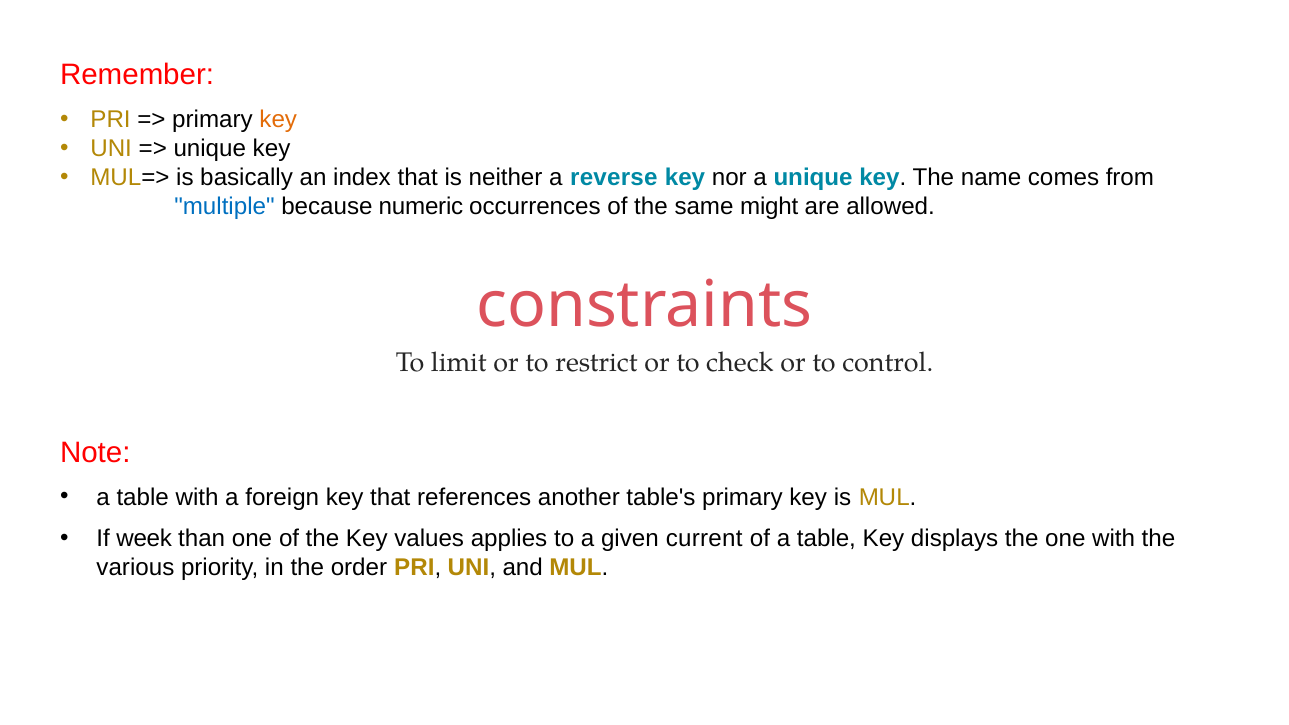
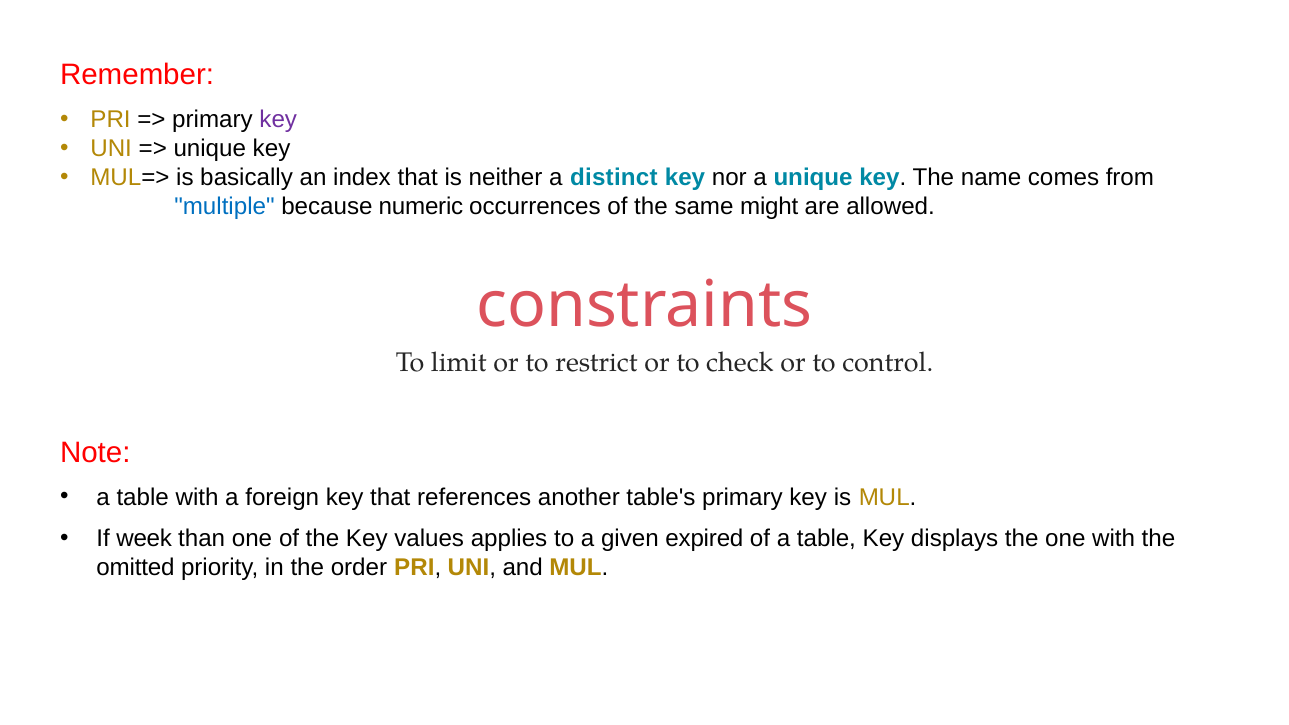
key colour: orange -> purple (278, 120)
reverse: reverse -> distinct (614, 178)
current: current -> expired (704, 539)
various: various -> omitted (136, 568)
